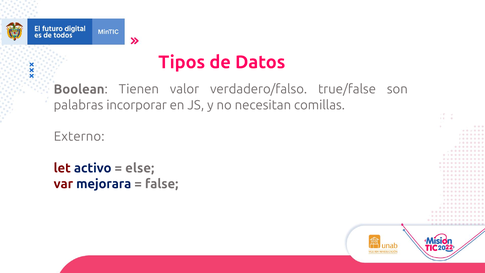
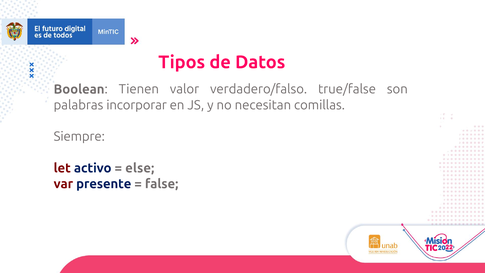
Externo: Externo -> Siempre (79, 136)
mejorara: mejorara -> presente (104, 184)
